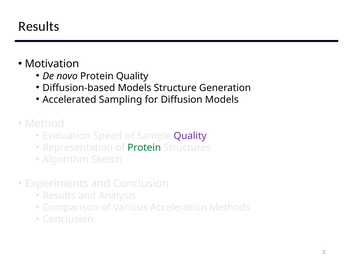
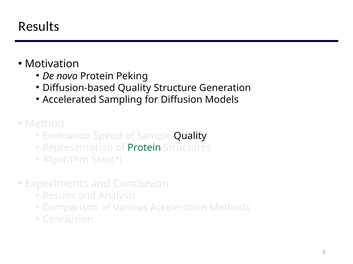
Protein Quality: Quality -> Peking (132, 76)
Diffusion-based Models: Models -> Quality (134, 88)
Quality colour: purple -> black (190, 136)
